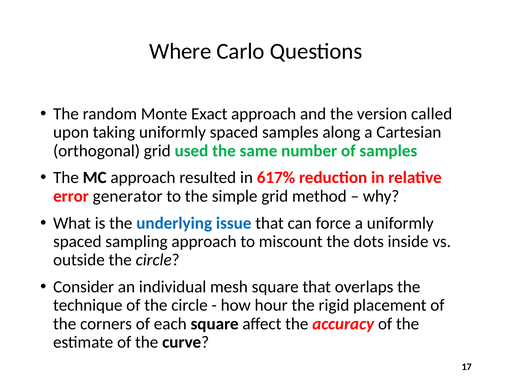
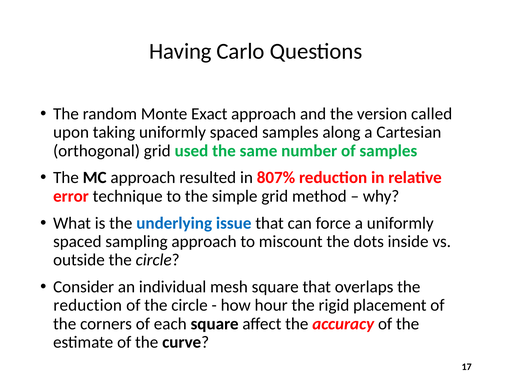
Where: Where -> Having (180, 51)
617%: 617% -> 807% (276, 178)
generator: generator -> technique (128, 196)
technique: technique -> reduction (88, 305)
